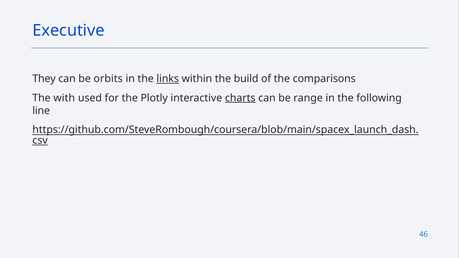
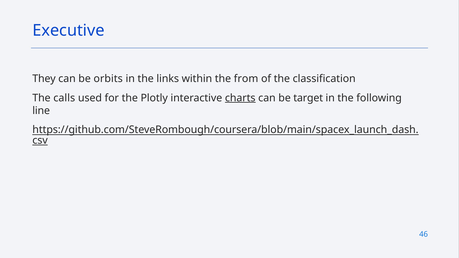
links underline: present -> none (168, 79)
build: build -> from (246, 79)
comparisons: comparisons -> classification (324, 79)
with: with -> calls (64, 98)
range: range -> target (308, 98)
